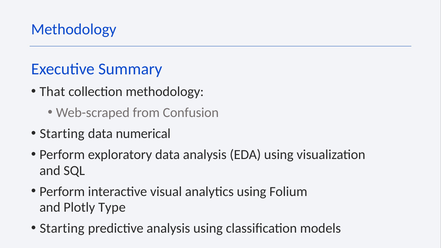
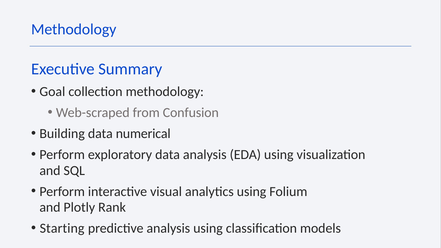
That: That -> Goal (52, 92)
Starting: Starting -> Building (62, 134)
Type: Type -> Rank (112, 207)
